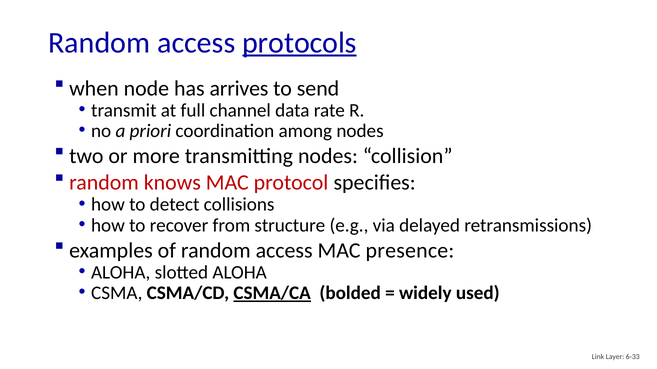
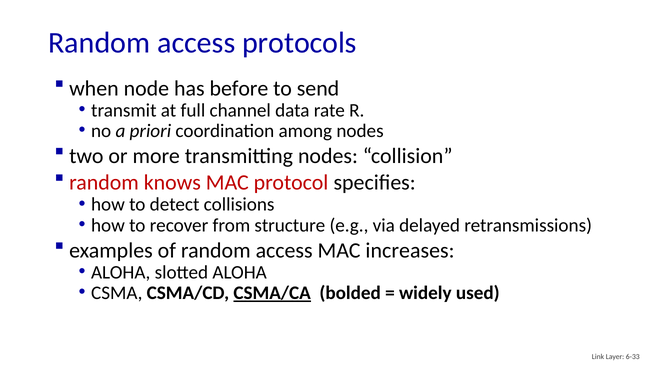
protocols underline: present -> none (300, 43)
arrives: arrives -> before (239, 89)
presence: presence -> increases (410, 251)
